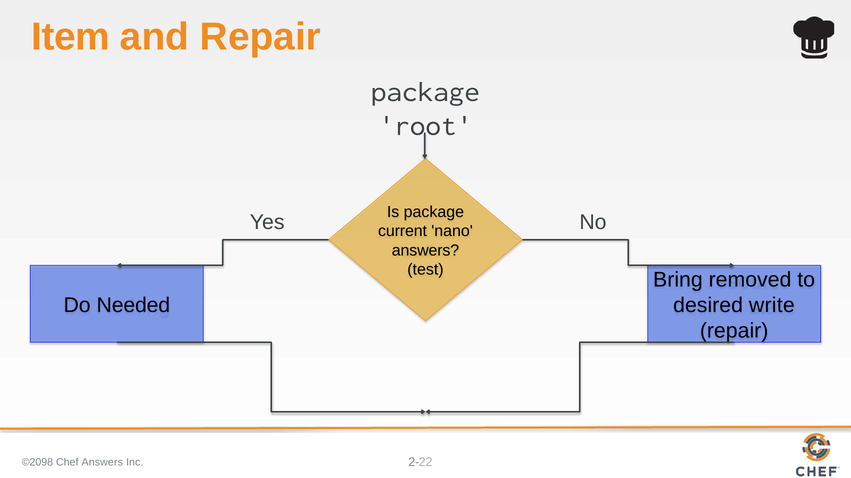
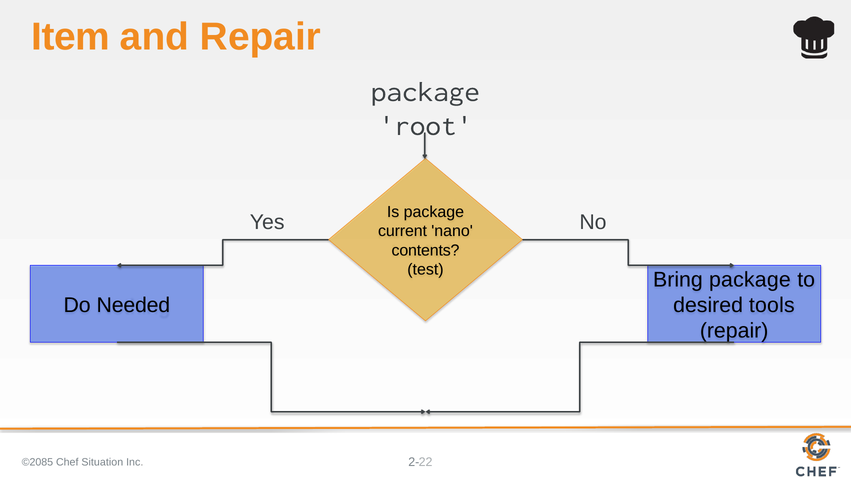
answers: answers -> contents (426, 251)
Bring removed: removed -> package (750, 280)
write: write -> tools (772, 306)
©2098: ©2098 -> ©2085 (37, 463)
Chef Answers: Answers -> Situation (102, 463)
